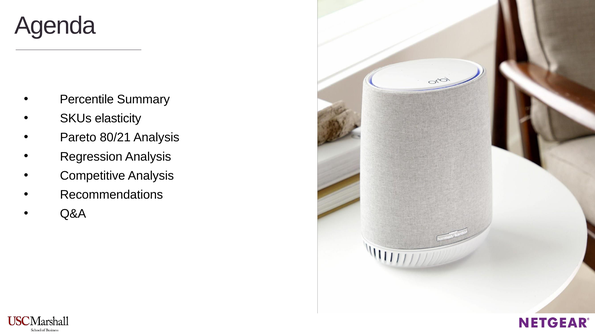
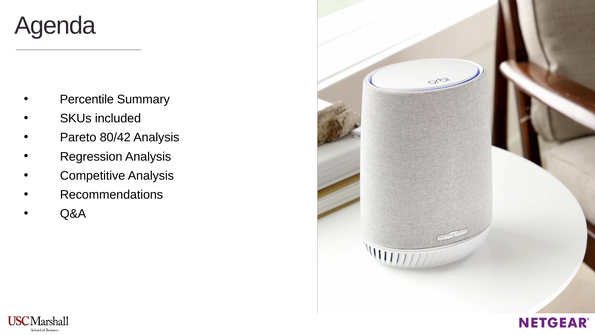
elasticity: elasticity -> included (118, 118)
80/21: 80/21 -> 80/42 (115, 137)
